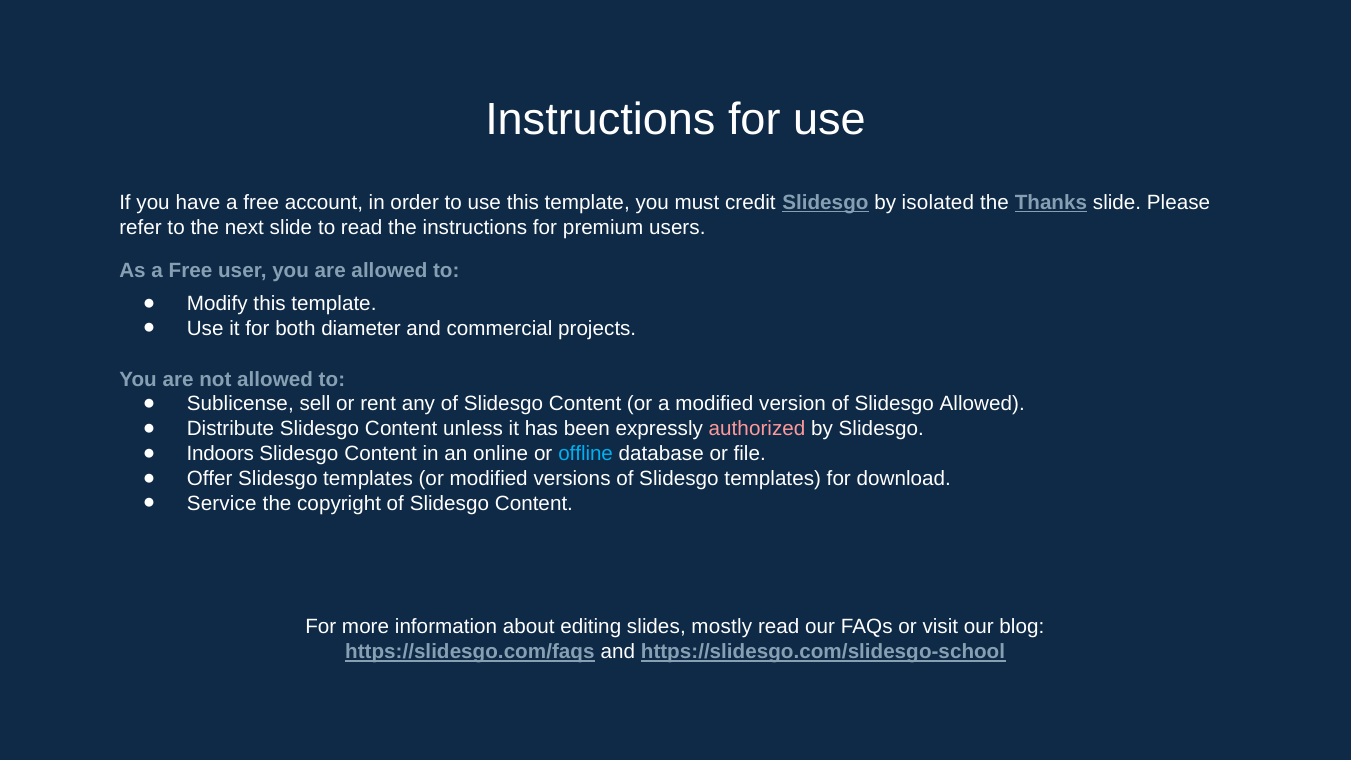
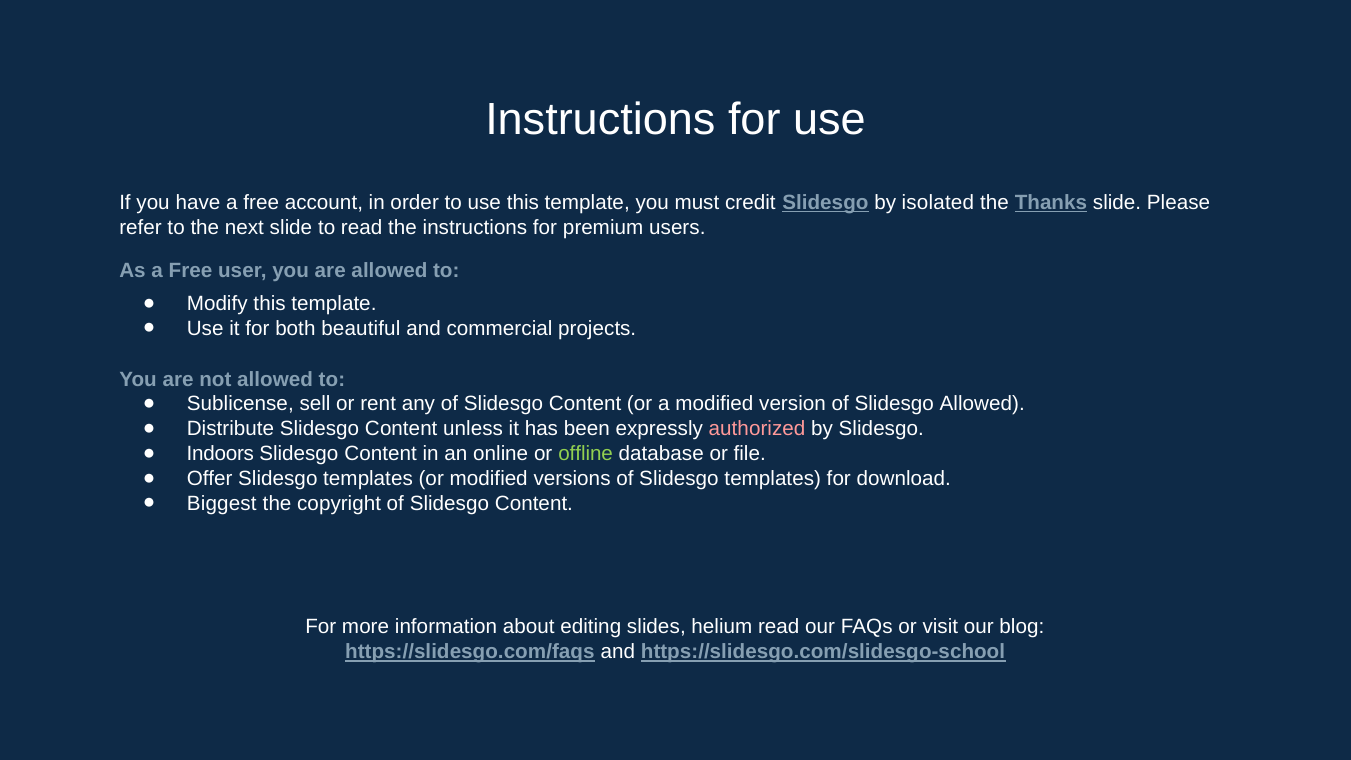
diameter: diameter -> beautiful (361, 328)
offline colour: light blue -> light green (586, 454)
Service: Service -> Biggest (222, 503)
mostly: mostly -> helium (722, 627)
